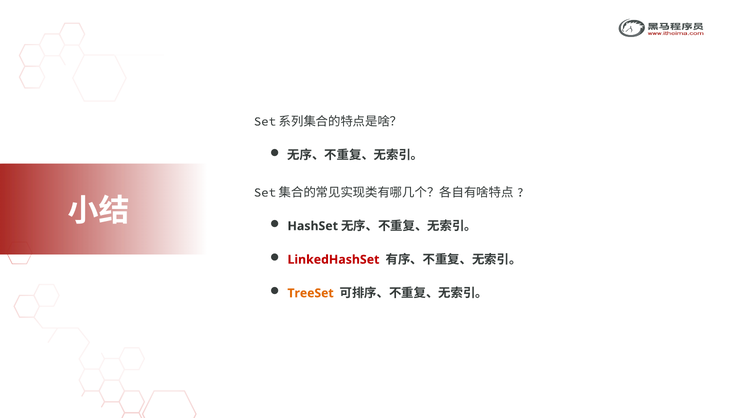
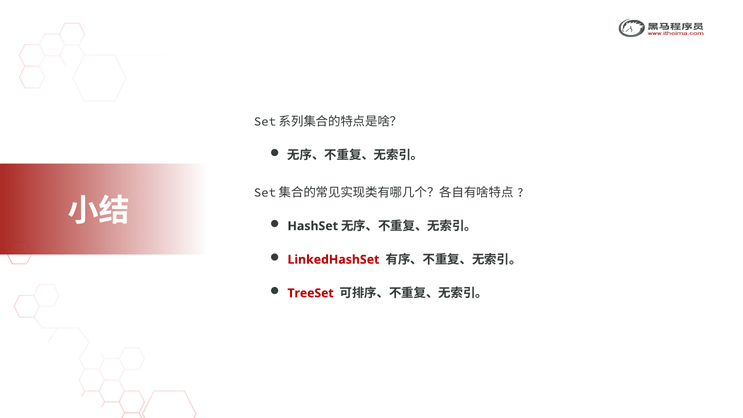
TreeSet colour: orange -> red (311, 293)
